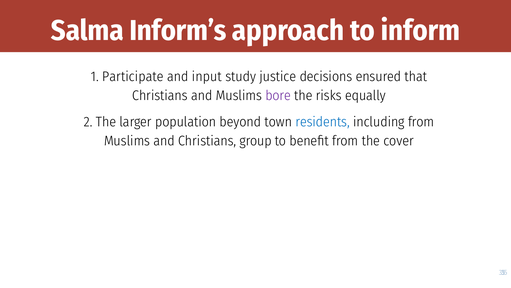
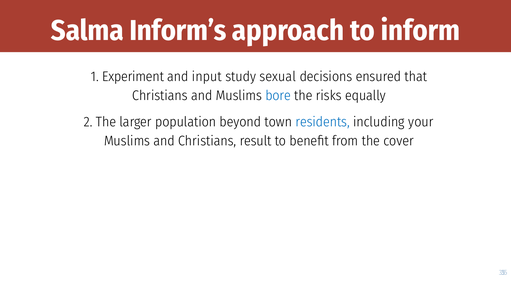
Participate: Participate -> Experiment (133, 76)
justice: justice -> sexual (278, 76)
bore colour: purple -> blue (278, 96)
including from: from -> your (421, 122)
group: group -> result (256, 141)
